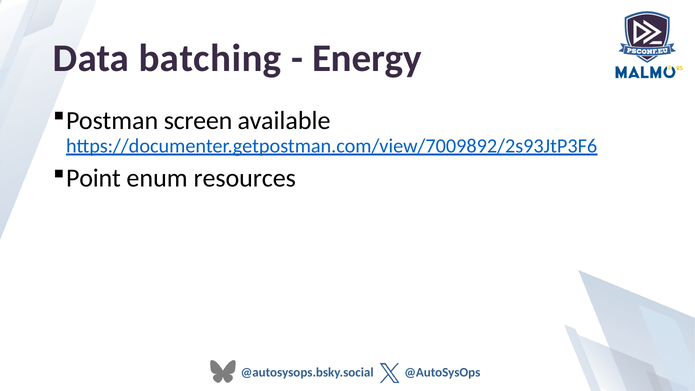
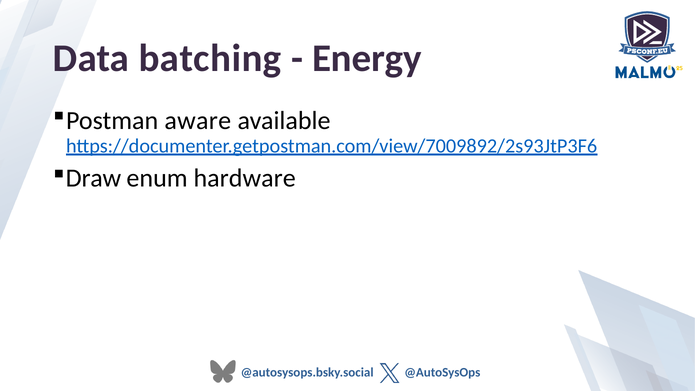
screen: screen -> aware (198, 121)
Point: Point -> Draw (93, 178)
resources: resources -> hardware (245, 178)
